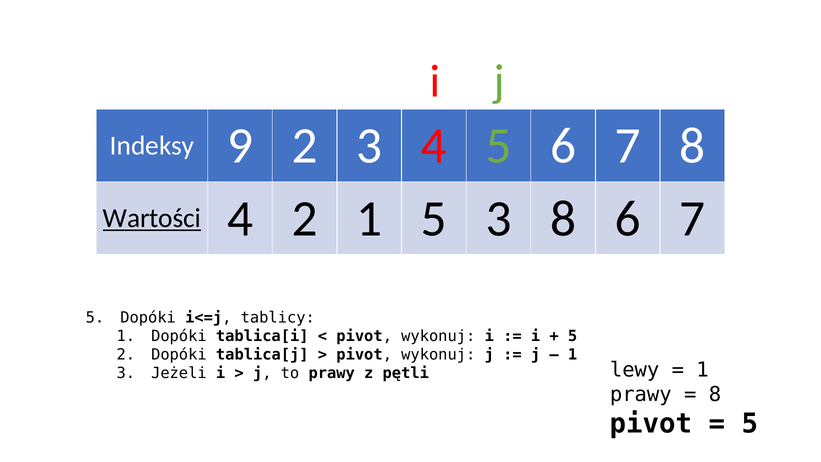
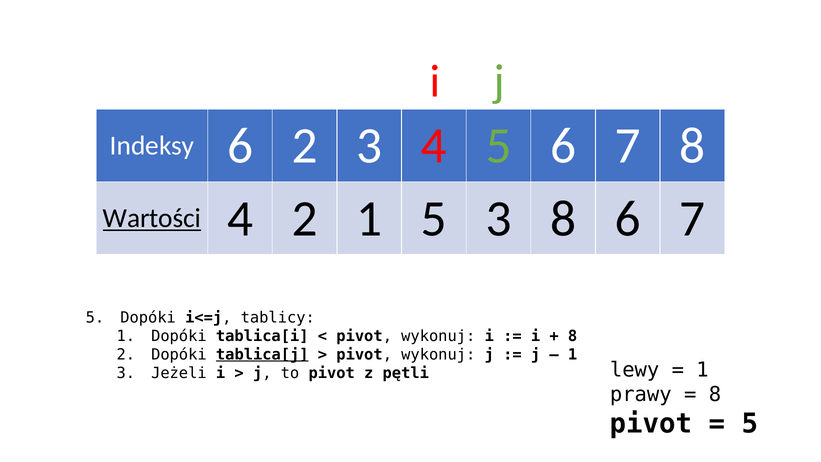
Indeksy 9: 9 -> 6 (240, 146)
5: 5 -> 8 (573, 336)
tablica[j underline: none -> present (262, 354)
to prawy: prawy -> pivot (332, 373)
